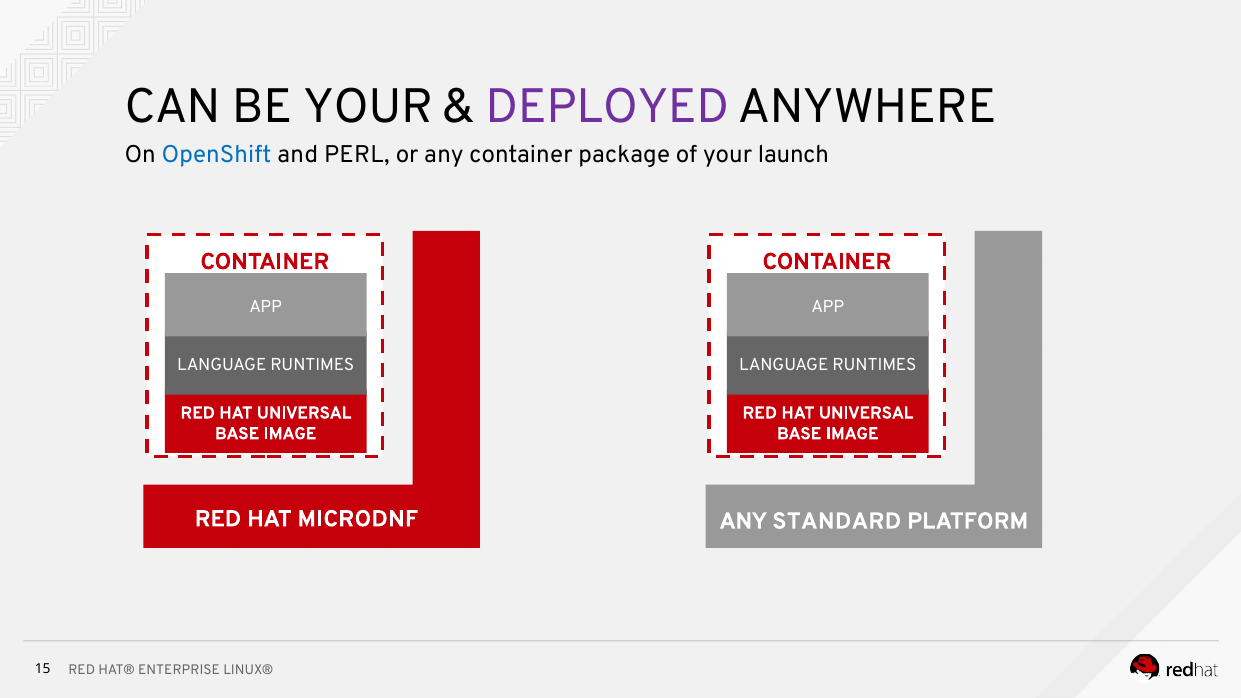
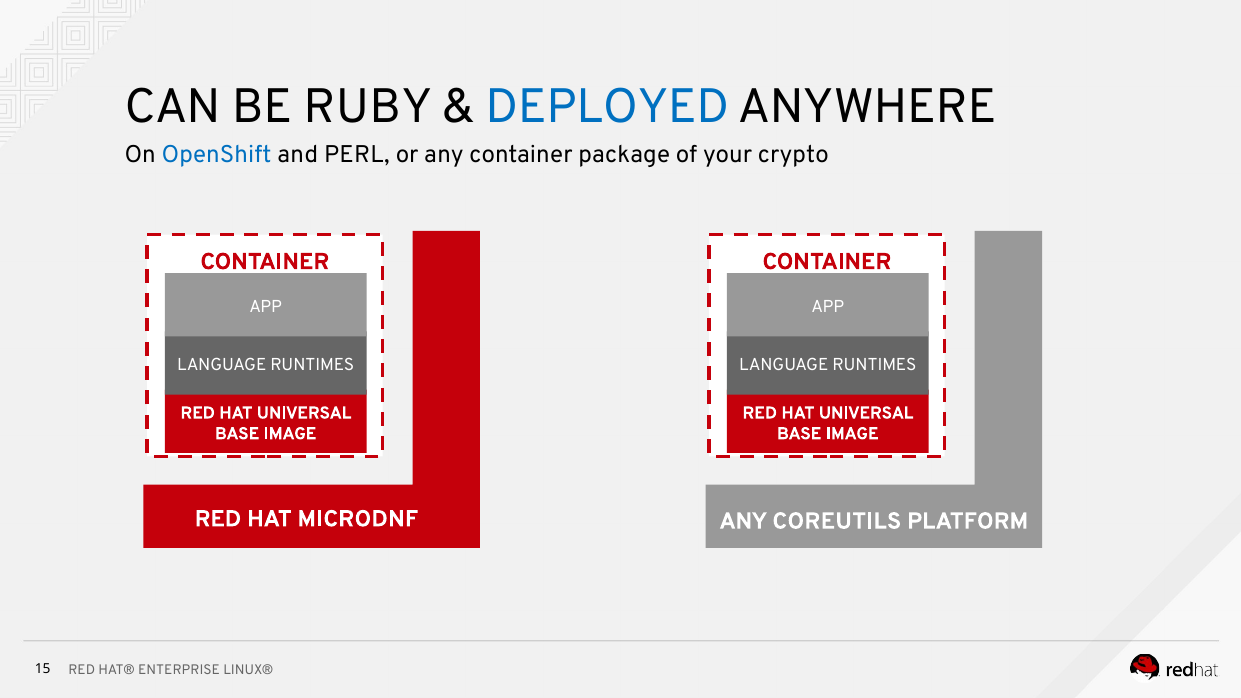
BE YOUR: YOUR -> RUBY (368, 106)
DEPLOYED colour: purple -> blue (607, 106)
launch: launch -> crypto (793, 155)
STANDARD: STANDARD -> COREUTILS (837, 521)
